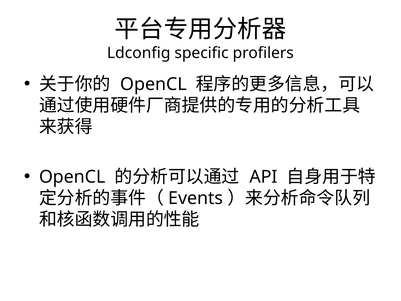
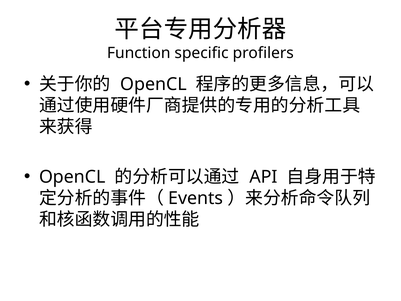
Ldconfig: Ldconfig -> Function (139, 53)
